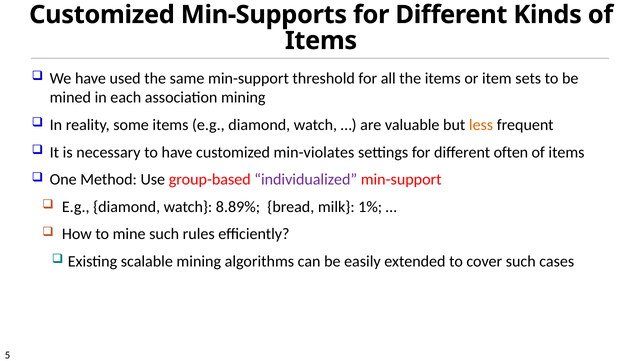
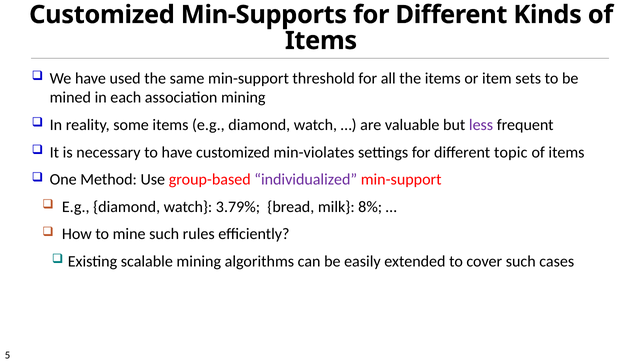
less colour: orange -> purple (481, 125)
often: often -> topic (511, 152)
8.89%: 8.89% -> 3.79% (238, 207)
1%: 1% -> 8% (370, 207)
